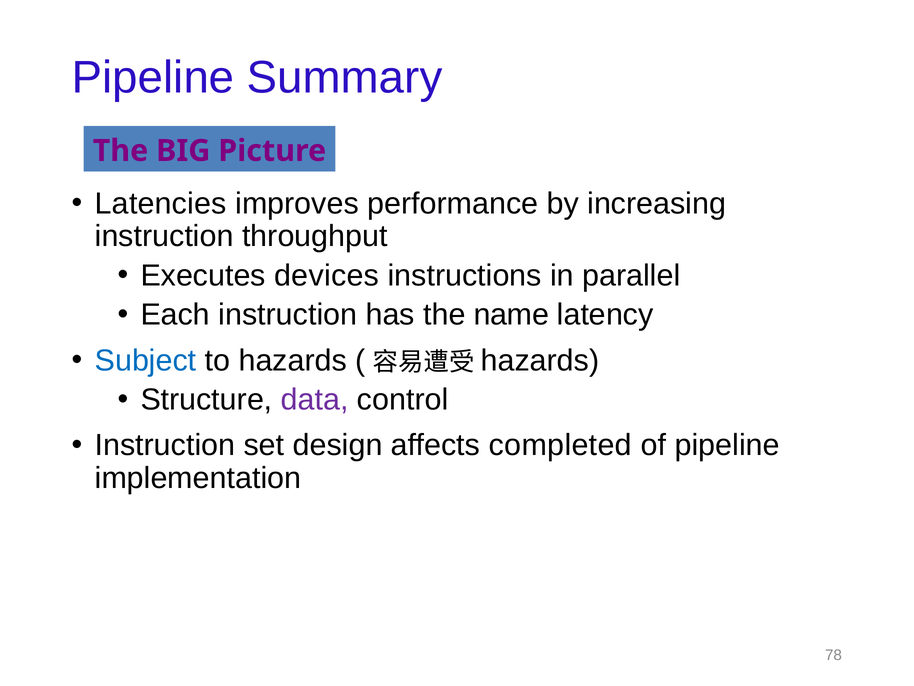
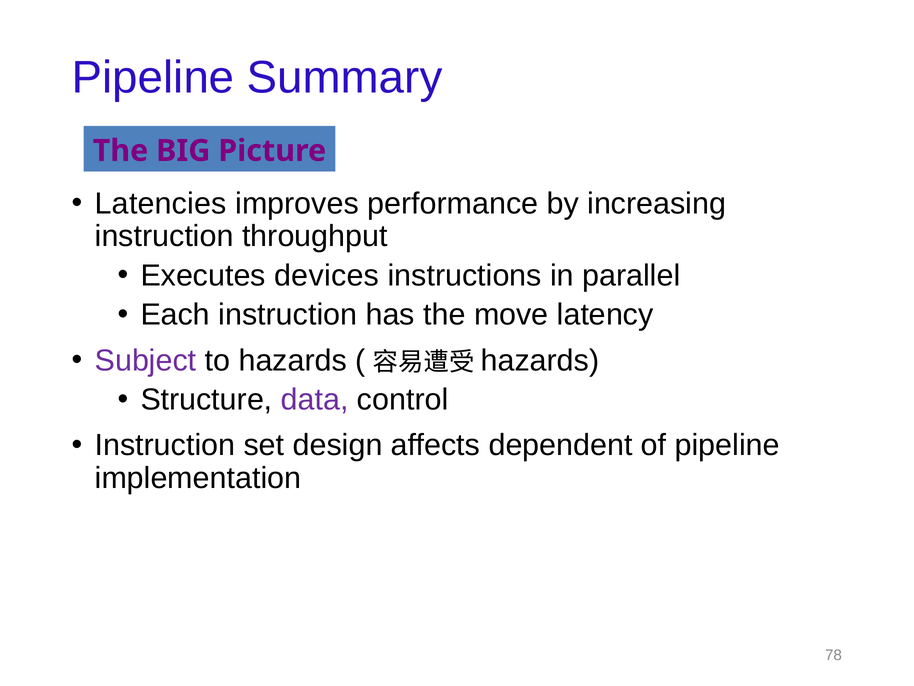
name: name -> move (511, 315)
Subject colour: blue -> purple (146, 360)
completed: completed -> dependent (561, 445)
